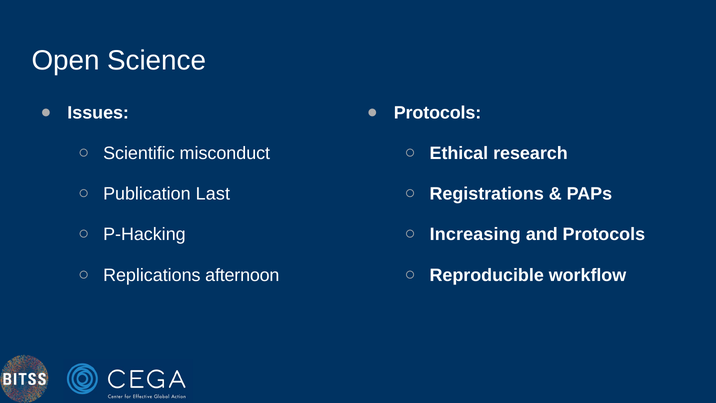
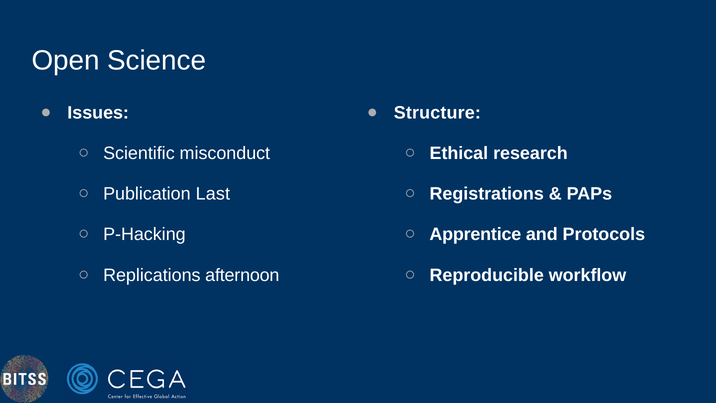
Protocols: Protocols -> Structure (437, 113)
Increasing: Increasing -> Apprentice (475, 234)
